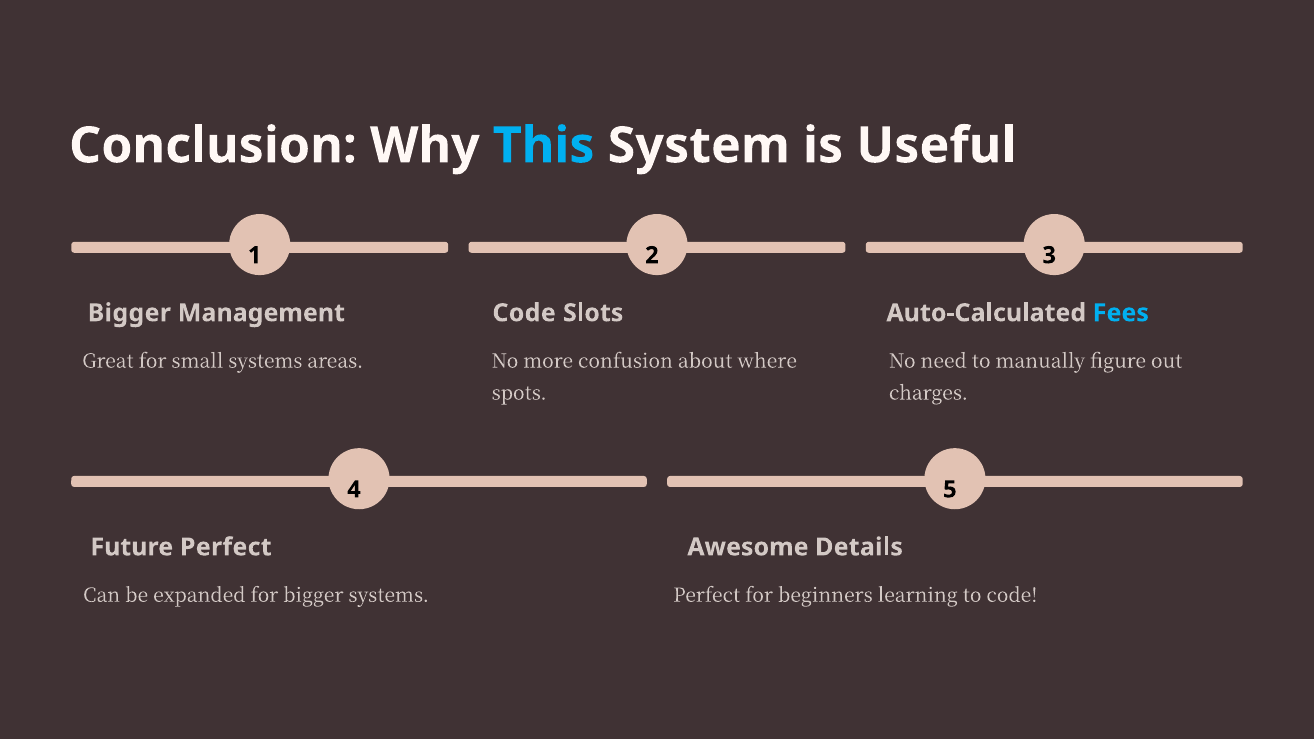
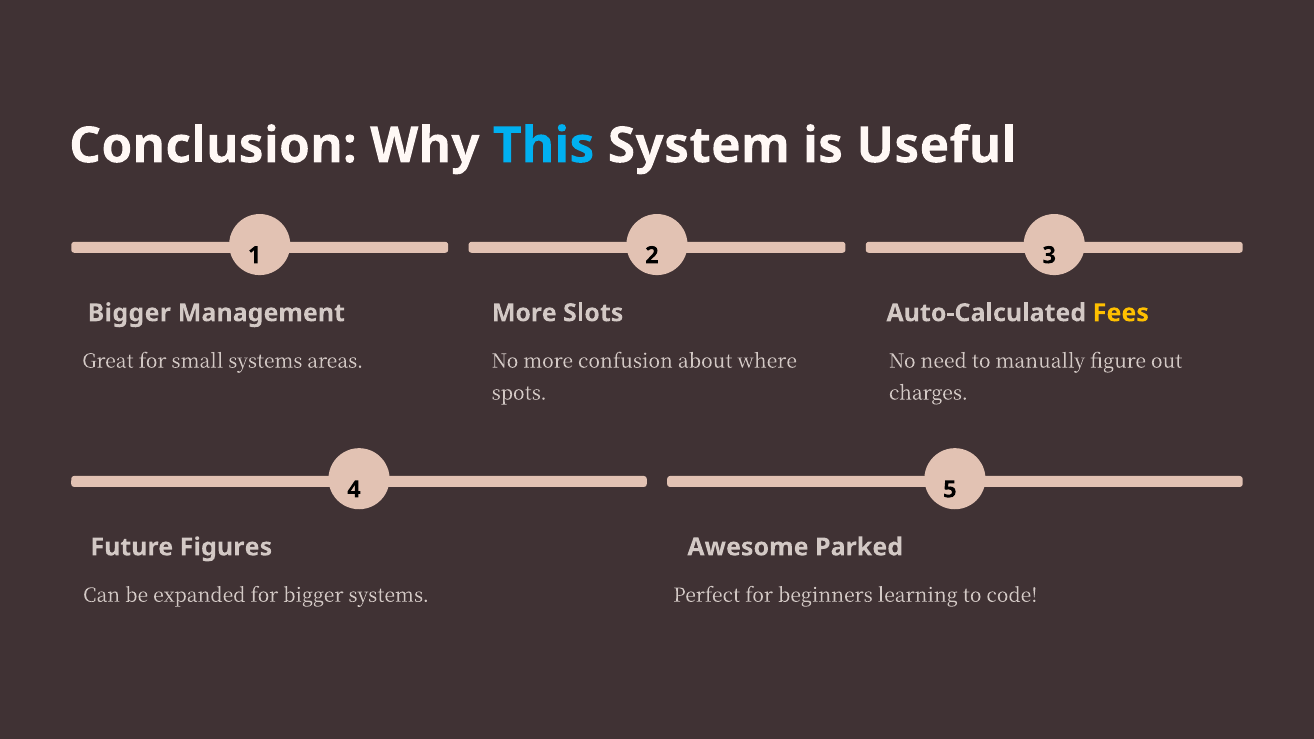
Code: Code -> More (524, 313)
Fees colour: light blue -> yellow (1121, 313)
Future Perfect: Perfect -> Figures (226, 547)
Details: Details -> Parked (859, 547)
